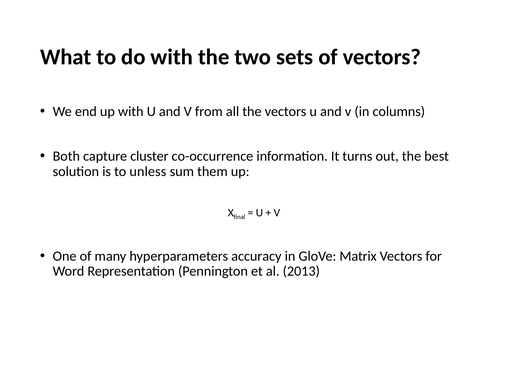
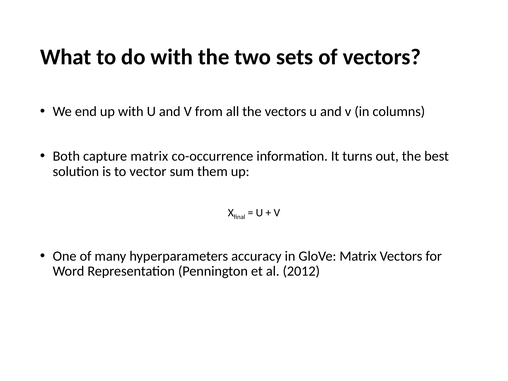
capture cluster: cluster -> matrix (149, 156)
unless: unless -> vector (148, 171)
2013: 2013 -> 2012 (301, 271)
